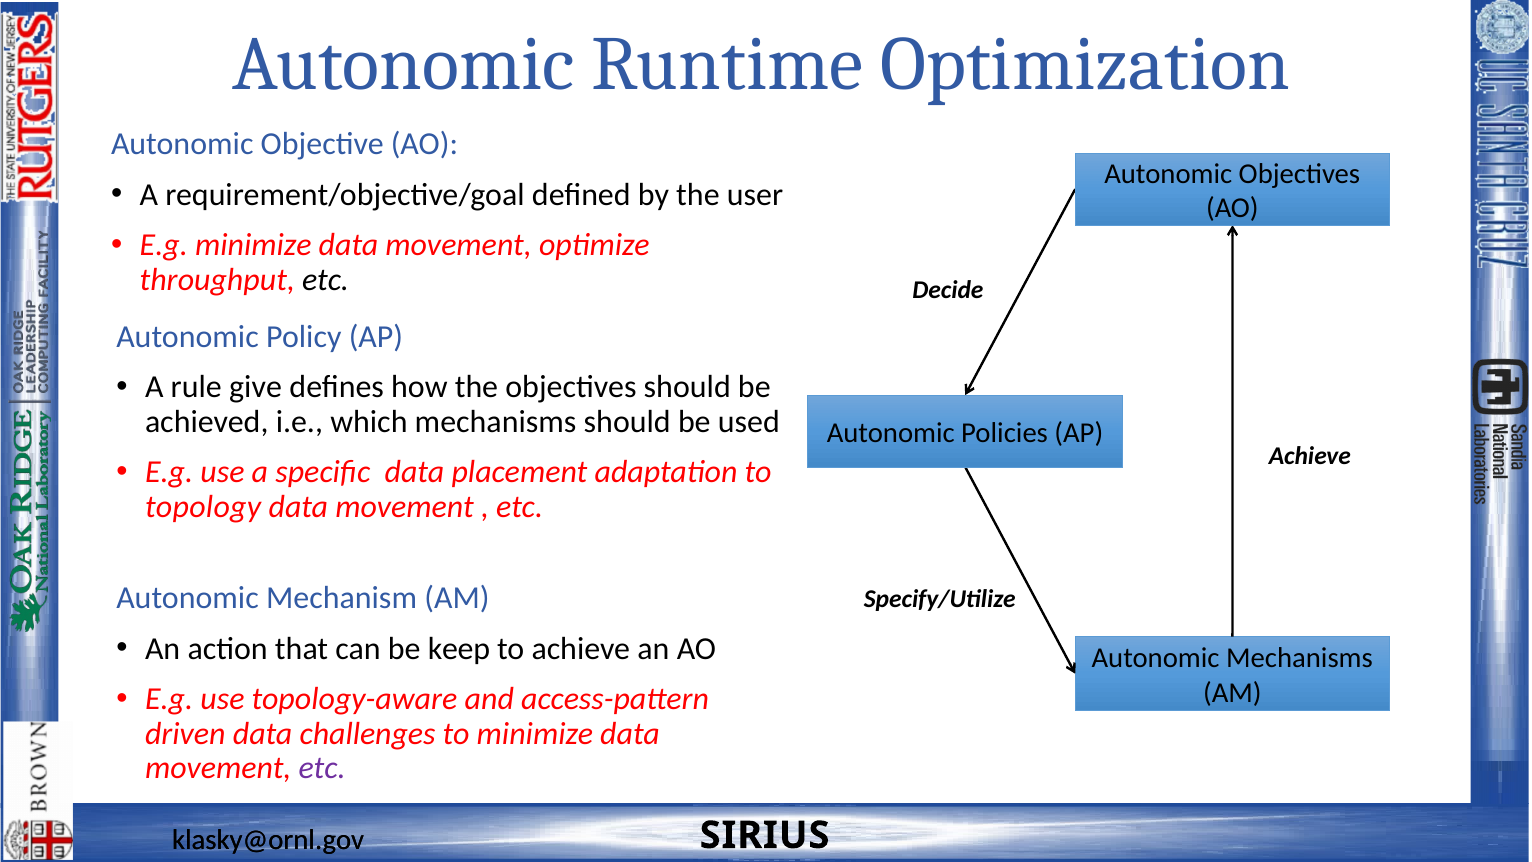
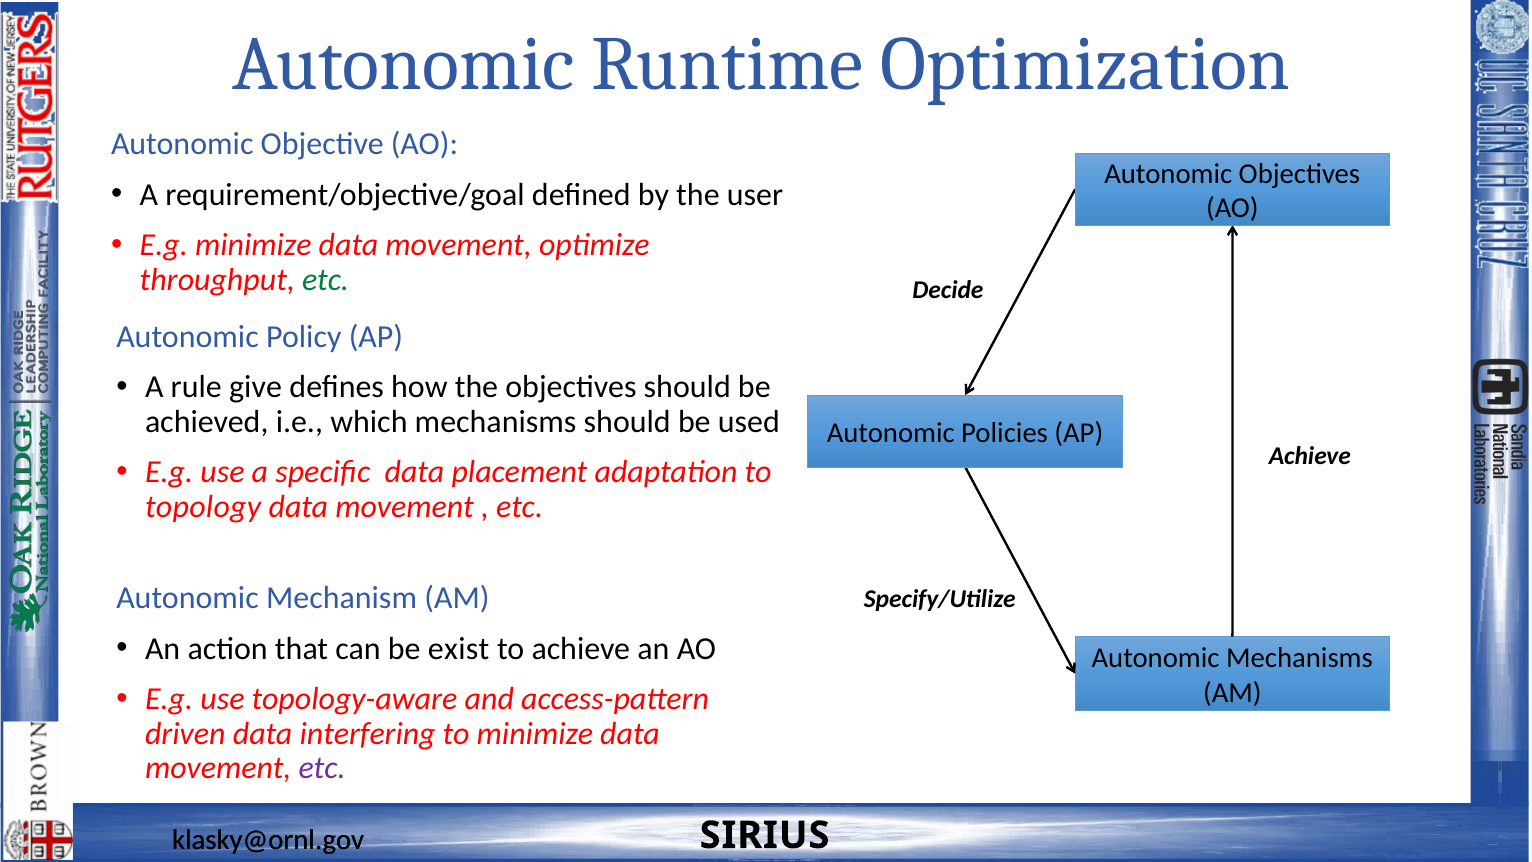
etc colour: black -> green (326, 280)
keep: keep -> exist (459, 648)
challenges: challenges -> interfering (368, 733)
